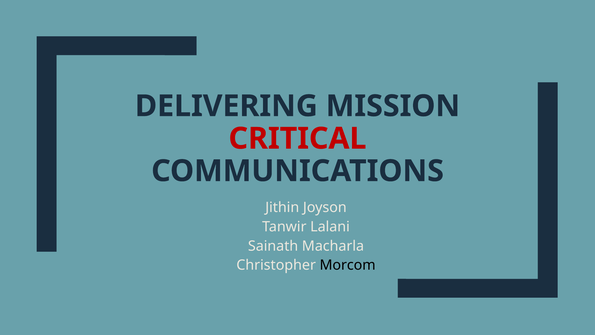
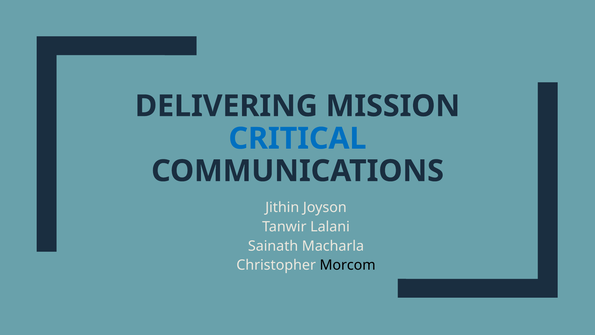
CRITICAL colour: red -> blue (297, 138)
